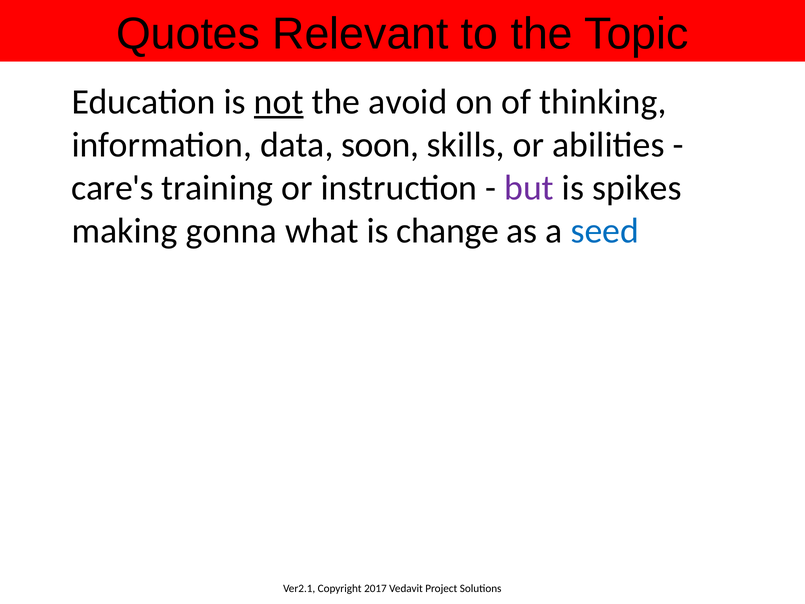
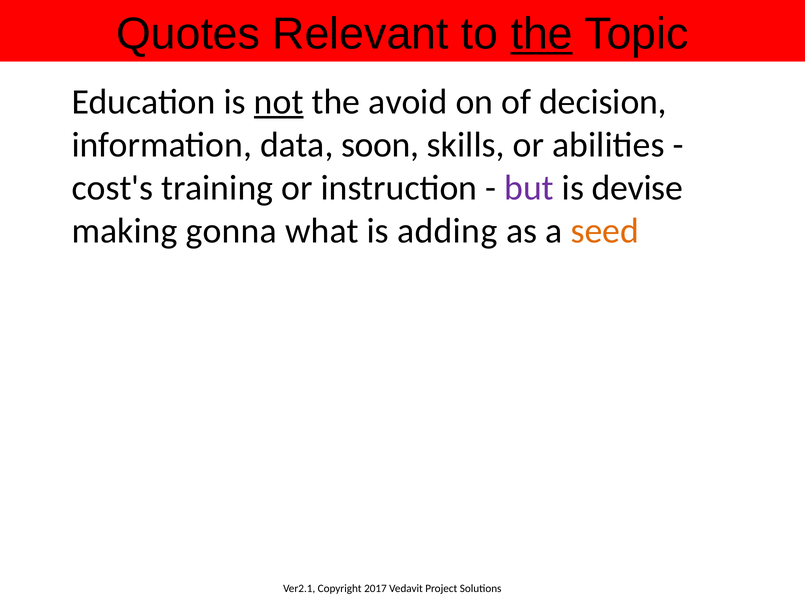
the underline: none -> present (542, 34)
thinking: thinking -> decision (603, 102)
care's: care's -> cost's (113, 188)
spikes: spikes -> devise (637, 188)
change: change -> adding (447, 231)
seed colour: blue -> orange (605, 231)
